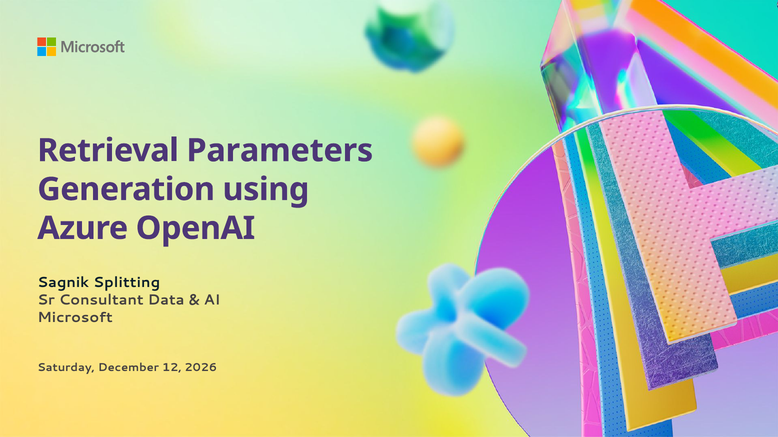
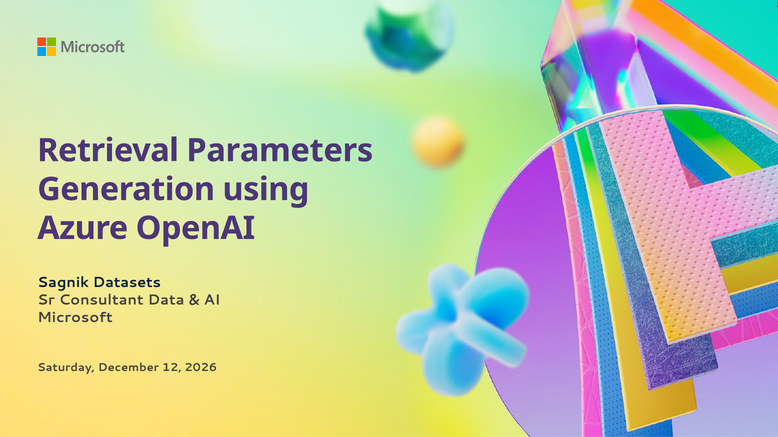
Splitting: Splitting -> Datasets (127, 283)
